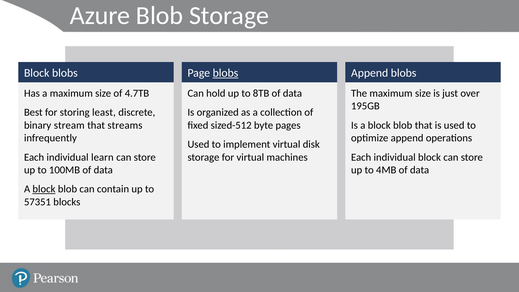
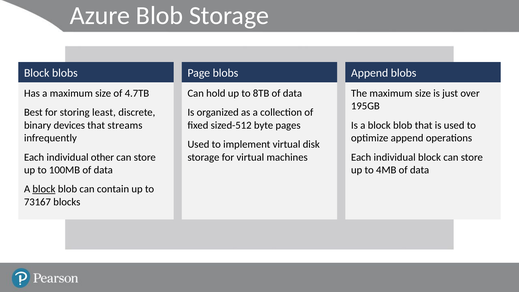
blobs underline: present -> none (226, 73)
stream: stream -> devices (69, 125)
learn: learn -> other (102, 157)
57351: 57351 -> 73167 (37, 202)
